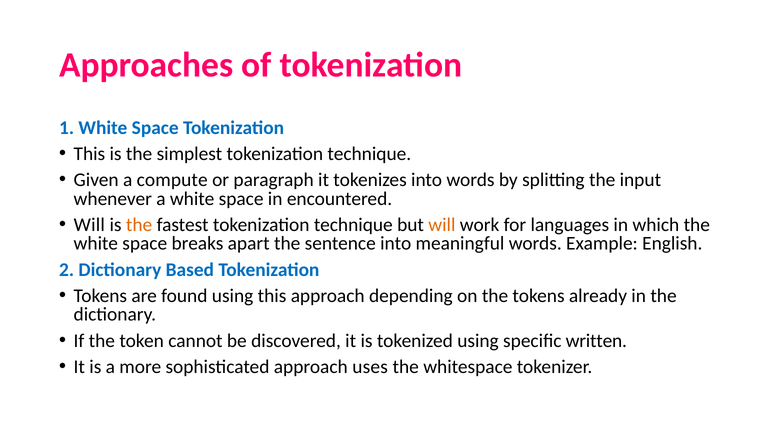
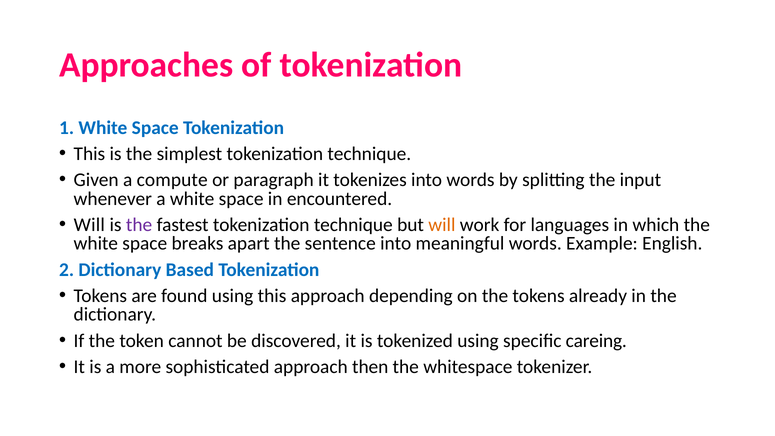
the colour: orange -> purple (139, 225)
written: written -> careing (596, 341)
uses: uses -> then (370, 367)
